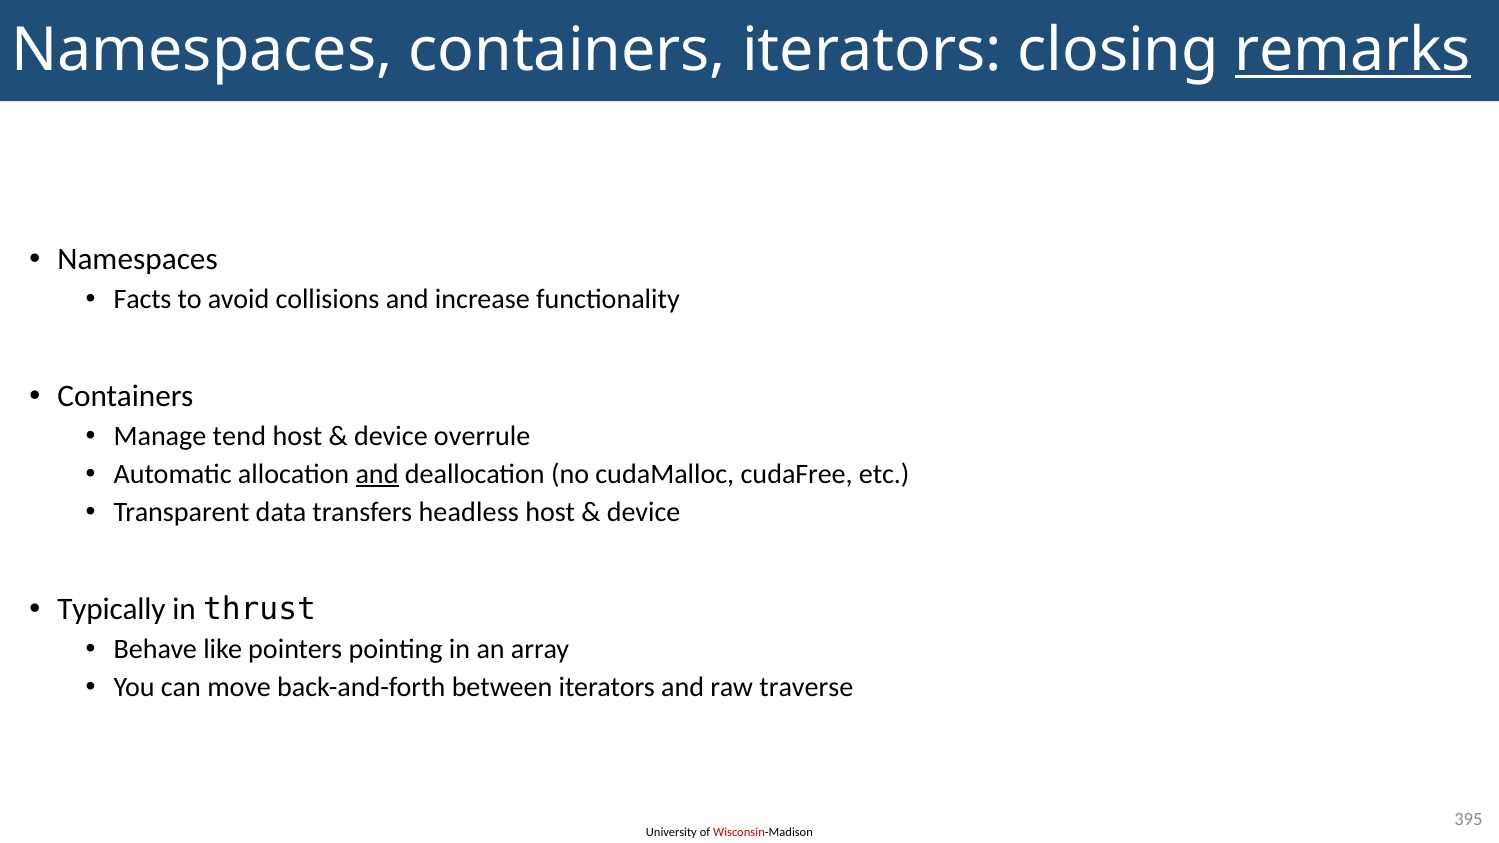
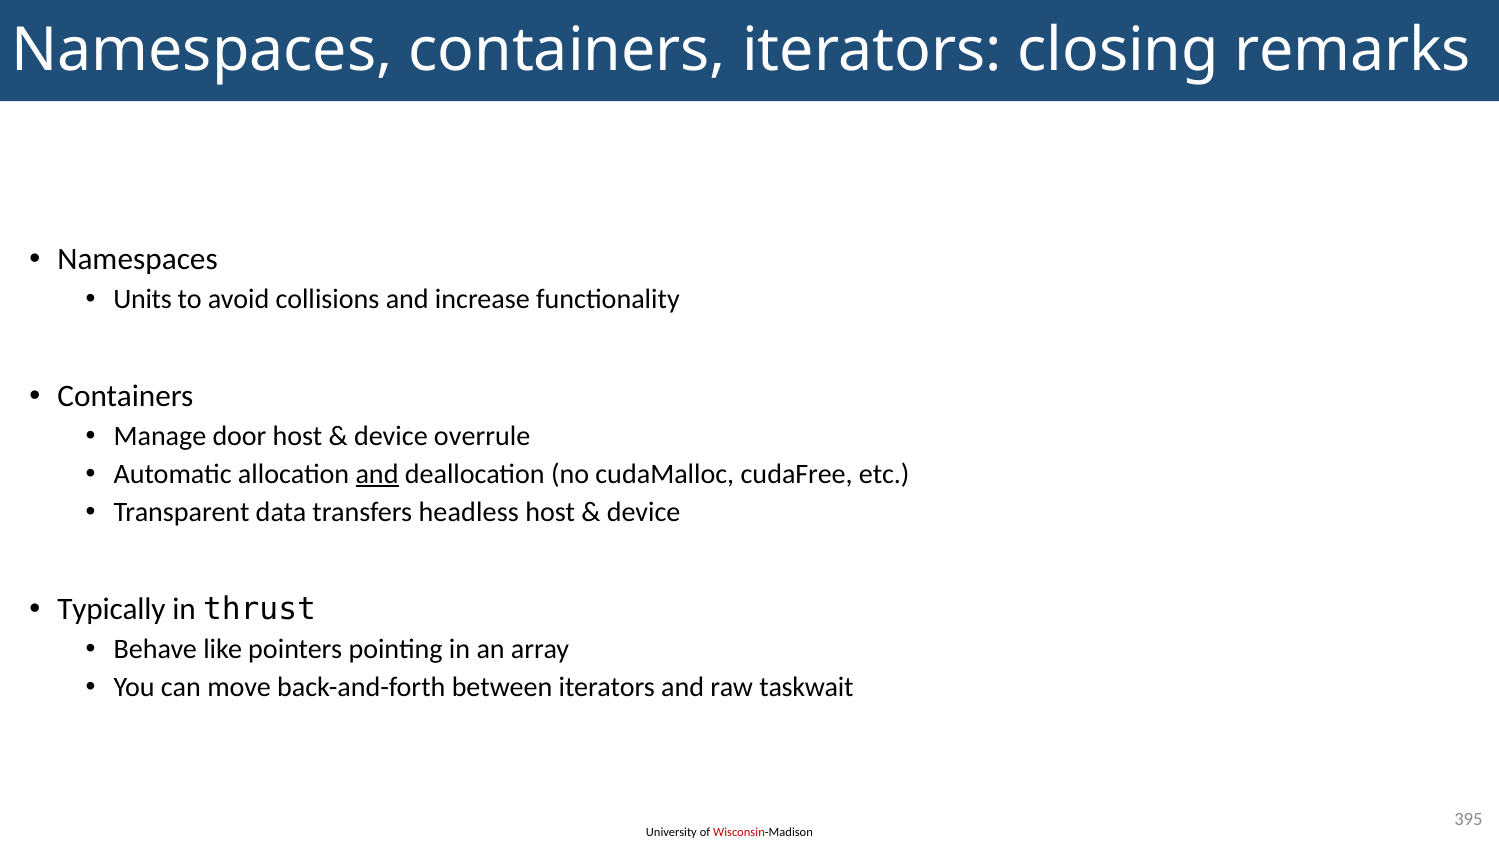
remarks underline: present -> none (1353, 50)
Facts: Facts -> Units (143, 299)
tend: tend -> door (239, 436)
traverse: traverse -> taskwait (806, 687)
